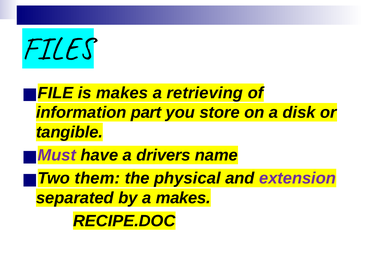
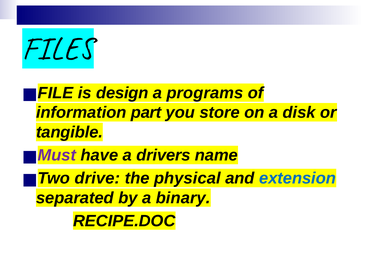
is makes: makes -> design (122, 93)
retrieving: retrieving -> programs (205, 93)
them: them -> drive (97, 179)
extension colour: purple -> blue (298, 179)
a makes: makes -> binary (183, 198)
